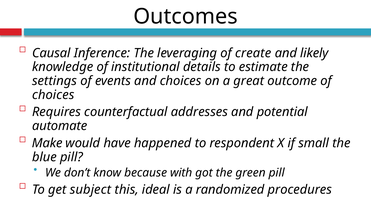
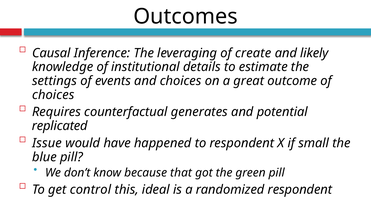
addresses: addresses -> generates (199, 112)
automate: automate -> replicated (60, 126)
Make: Make -> Issue (47, 143)
with: with -> that (181, 173)
subject: subject -> control (90, 189)
randomized procedures: procedures -> respondent (300, 189)
